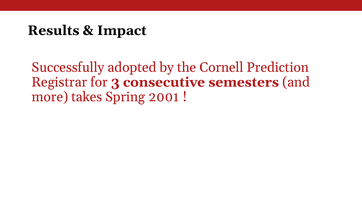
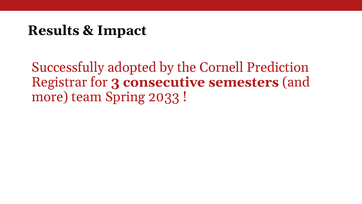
takes: takes -> team (87, 97)
2001: 2001 -> 2033 (164, 97)
